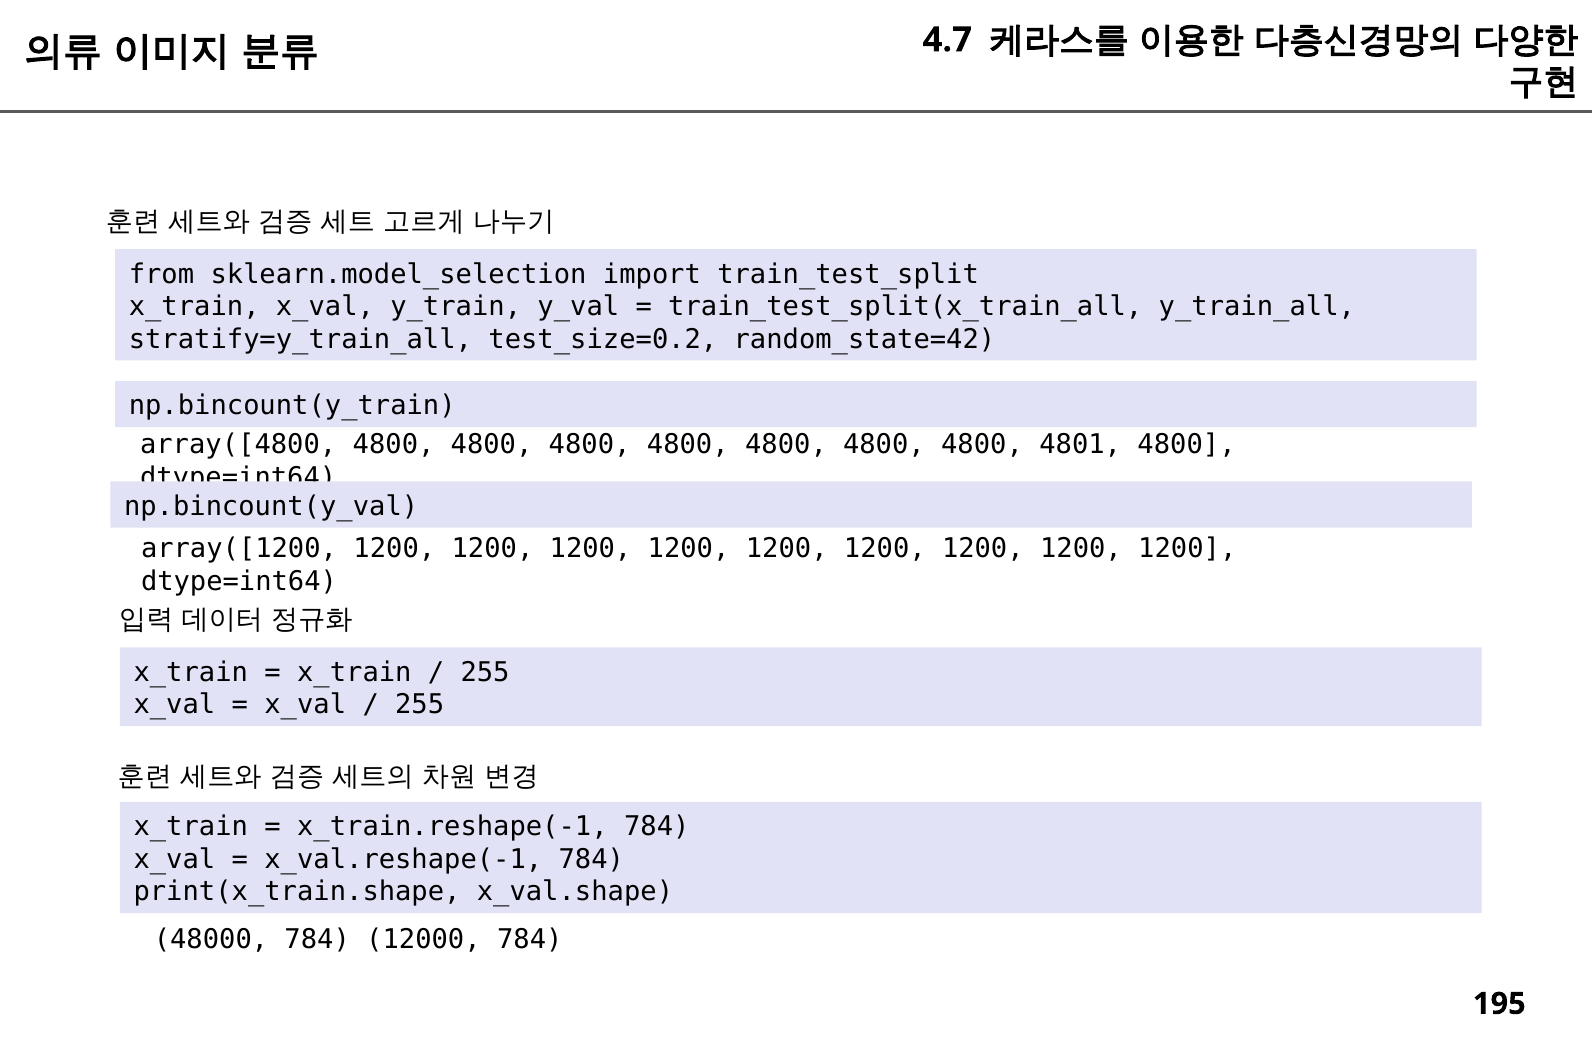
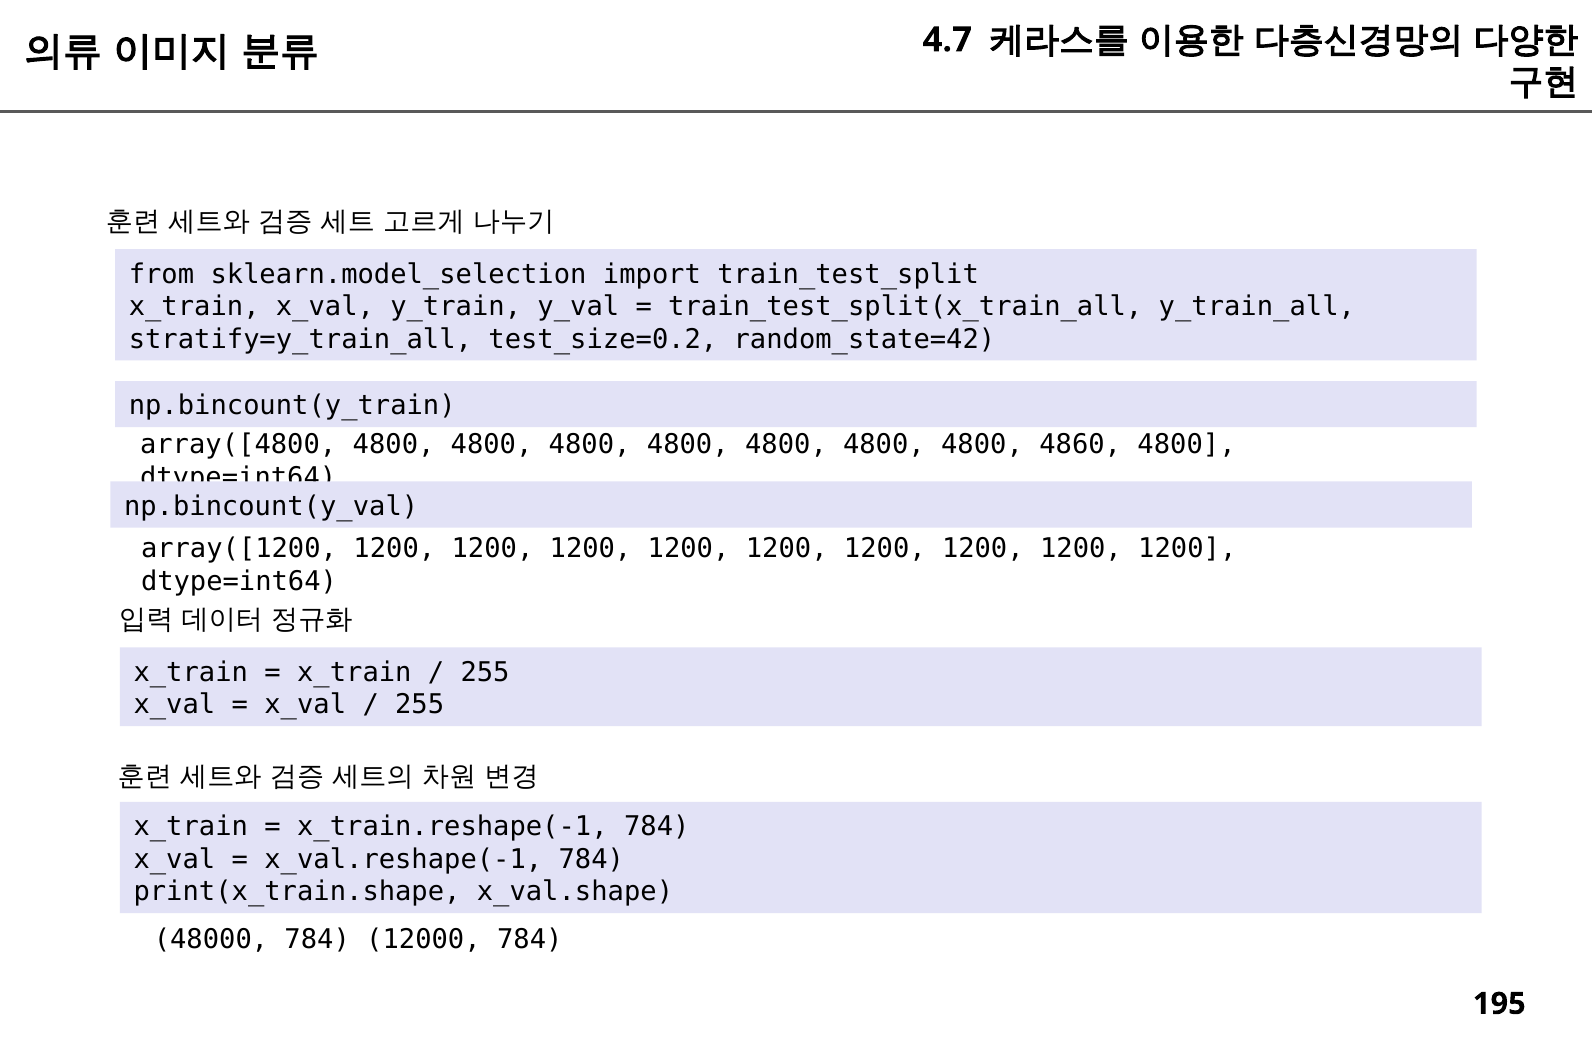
4801: 4801 -> 4860 (1080, 444)
